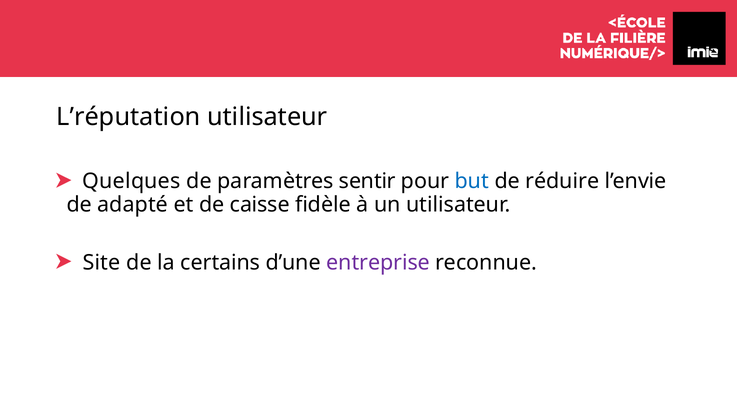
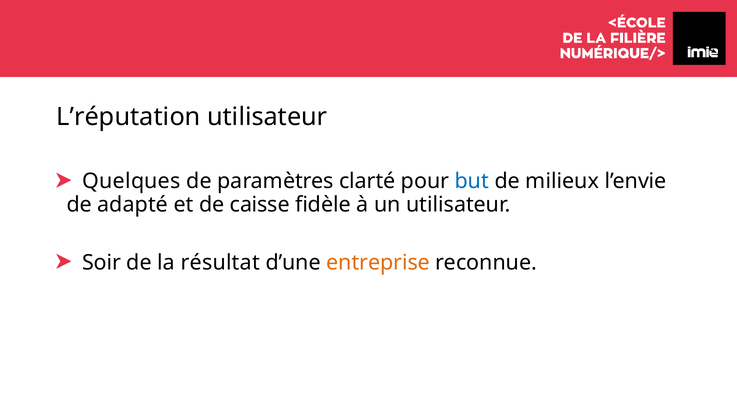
sentir: sentir -> clarté (367, 182)
réduire: réduire -> milieux (562, 182)
Site: Site -> Soir (102, 263)
certains: certains -> résultat (220, 263)
entreprise colour: purple -> orange (378, 263)
